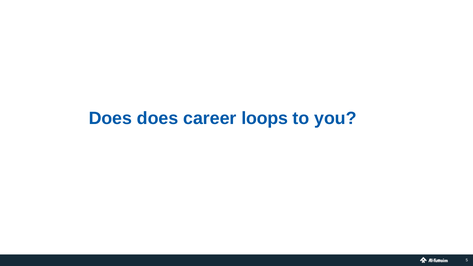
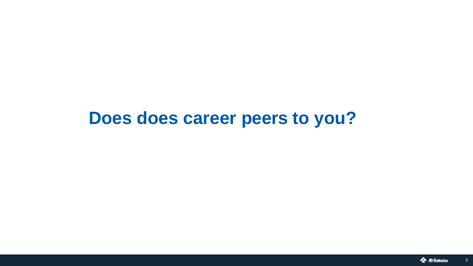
loops: loops -> peers (265, 118)
